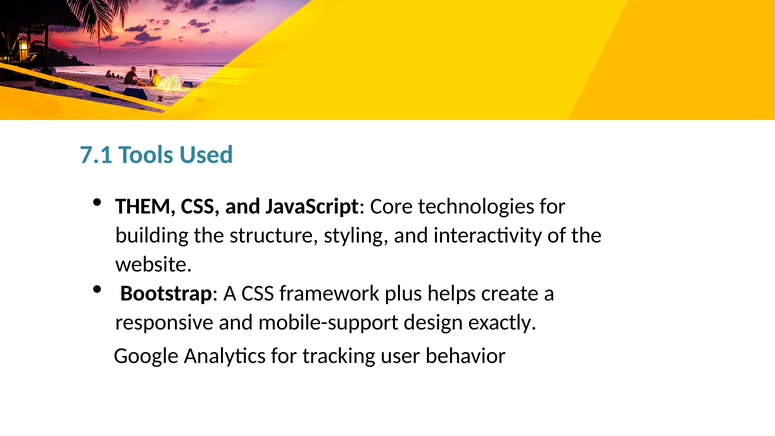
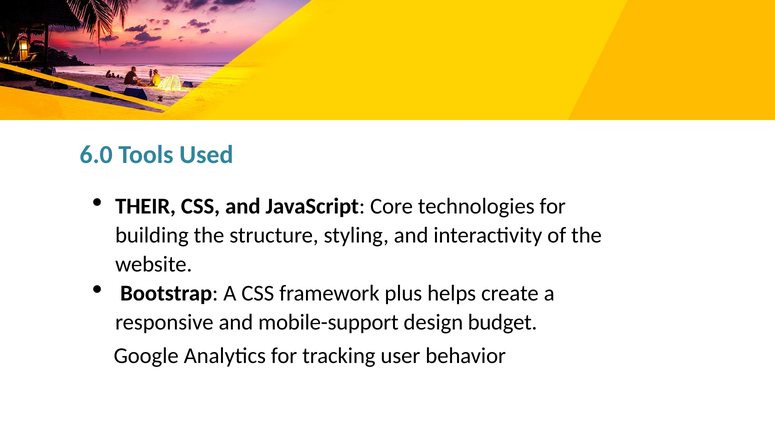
7.1: 7.1 -> 6.0 (96, 155)
THEM: THEM -> THEIR (145, 206)
exactly: exactly -> budget (503, 322)
